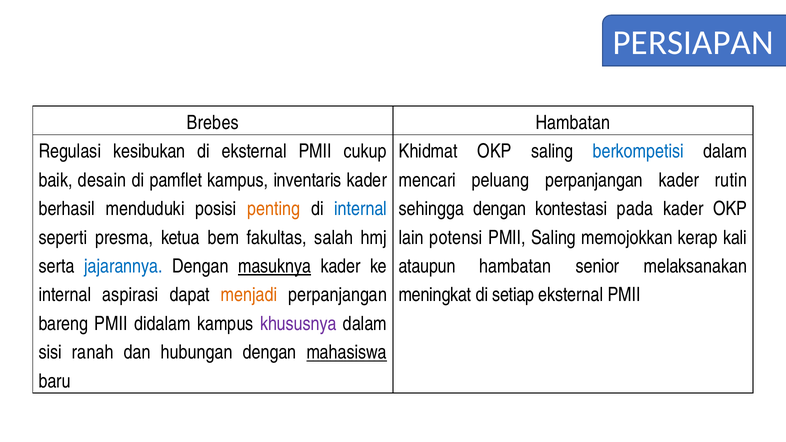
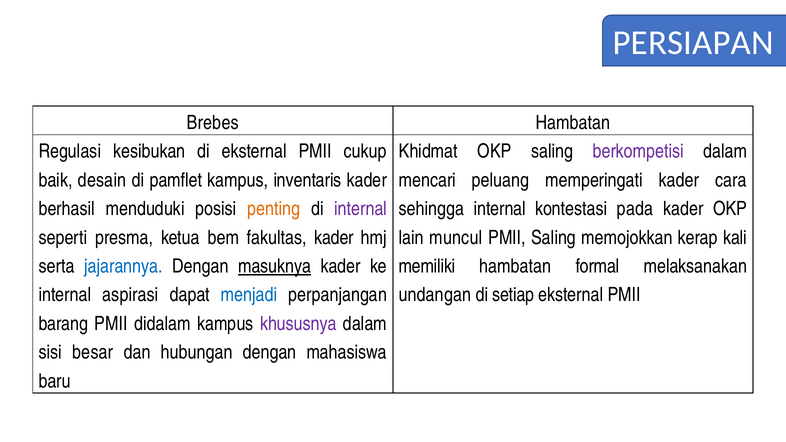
berkompetisi colour: blue -> purple (638, 152)
peluang perpanjangan: perpanjangan -> memperingati (594, 180)
rutin: rutin -> cara (731, 180)
internal colour: blue -> purple (361, 209)
sehingga dengan: dengan -> internal (500, 209)
fakultas salah: salah -> kader (334, 238)
potensi: potensi -> muncul (456, 238)
ataupun: ataupun -> memiliki (427, 266)
senior: senior -> formal (597, 266)
menjadi colour: orange -> blue (249, 295)
meningkat: meningkat -> undangan (435, 295)
bareng: bareng -> barang (63, 324)
ranah: ranah -> besar (93, 353)
mahasiswa underline: present -> none (347, 353)
